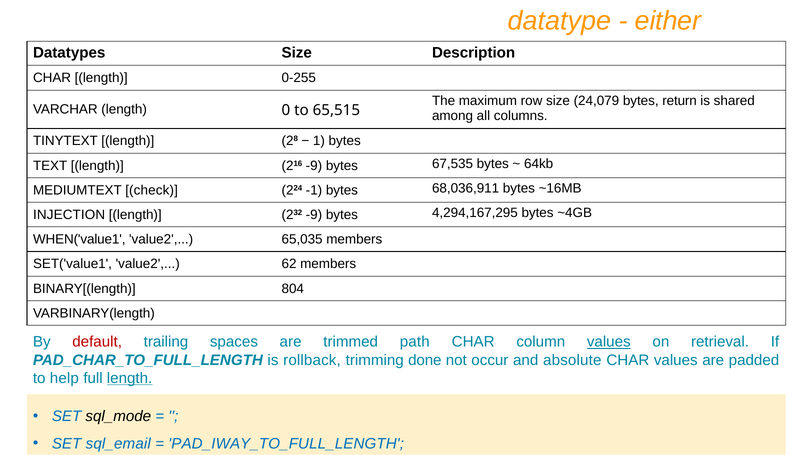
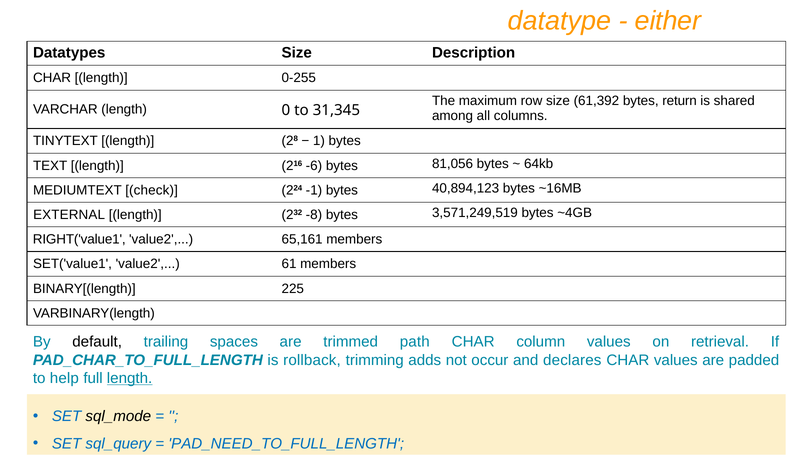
24,079: 24,079 -> 61,392 (596, 101)
65,515: 65,515 -> 31,345 (336, 110)
216 -9: -9 -> -6 (314, 165)
67,535: 67,535 -> 81,056 (453, 164)
68,036,911: 68,036,911 -> 40,894,123 (466, 188)
INJECTION: INJECTION -> EXTERNAL (69, 215)
232 -9: -9 -> -8 (314, 215)
4,294,167,295: 4,294,167,295 -> 3,571,249,519 (475, 213)
WHEN('value1: WHEN('value1 -> RIGHT('value1 (79, 239)
65,035: 65,035 -> 65,161 (302, 239)
62: 62 -> 61 (289, 264)
804: 804 -> 225 (293, 288)
default colour: red -> black (97, 341)
values underline: present -> none (609, 341)
done: done -> adds (425, 360)
absolute: absolute -> declares (572, 360)
sql_email: sql_email -> sql_query (118, 443)
PAD_IWAY_TO_FULL_LENGTH: PAD_IWAY_TO_FULL_LENGTH -> PAD_NEED_TO_FULL_LENGTH (286, 443)
